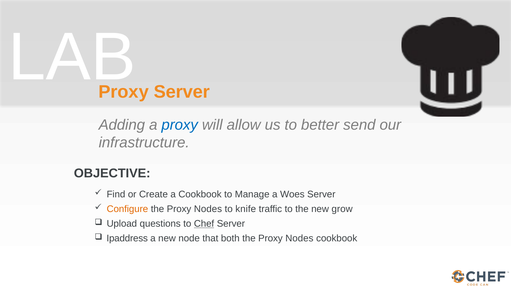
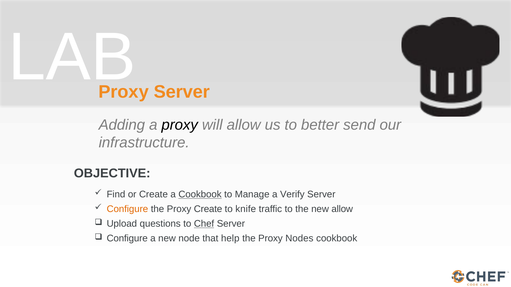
proxy colour: blue -> black (180, 125)
Cookbook underline: none -> present (200, 195)
Woes: Woes -> Verify (292, 195)
Nodes: Nodes -> Create (208, 209)
new grow: grow -> allow (342, 209)
Ipaddress: Ipaddress -> Configure (127, 239)
both: both -> help (230, 239)
